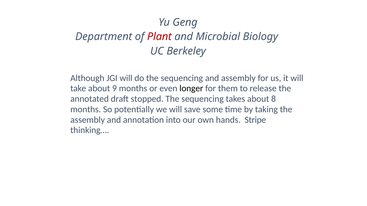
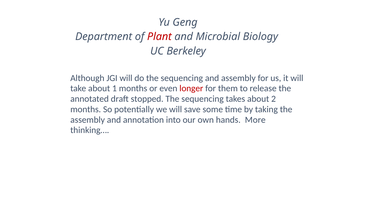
9: 9 -> 1 (115, 89)
longer colour: black -> red (191, 89)
8: 8 -> 2 (274, 99)
Stripe: Stripe -> More (255, 120)
